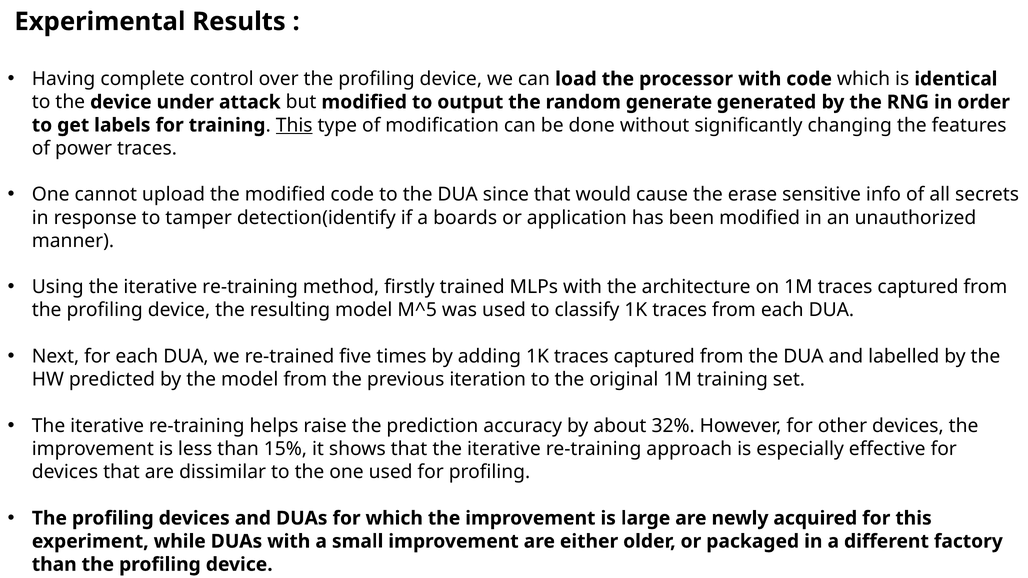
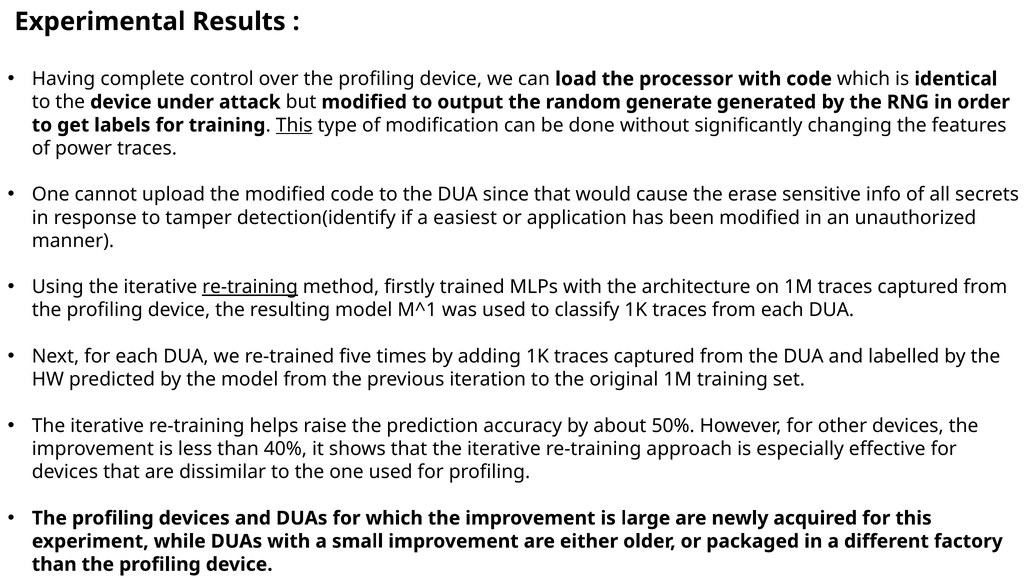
boards: boards -> easiest (465, 218)
re-training underline: none -> present (250, 287)
M^5: M^5 -> M^1 (417, 310)
32%: 32% -> 50% (673, 426)
15%: 15% -> 40% (285, 449)
